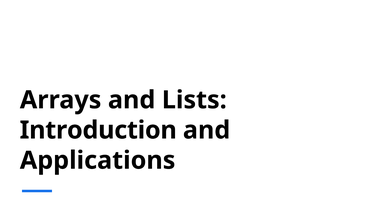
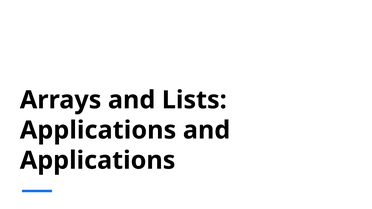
Introduction: Introduction -> Applications (98, 130)
